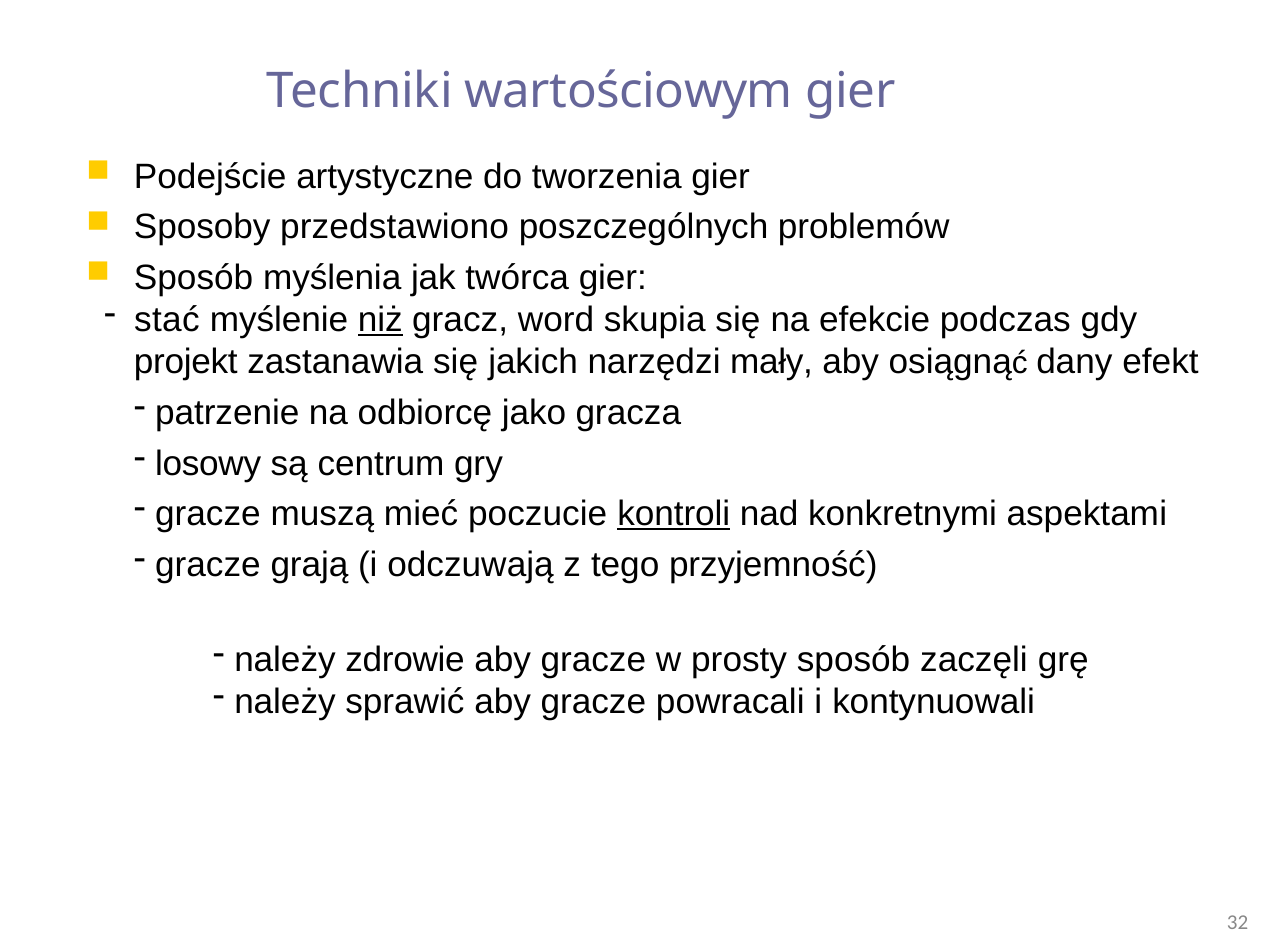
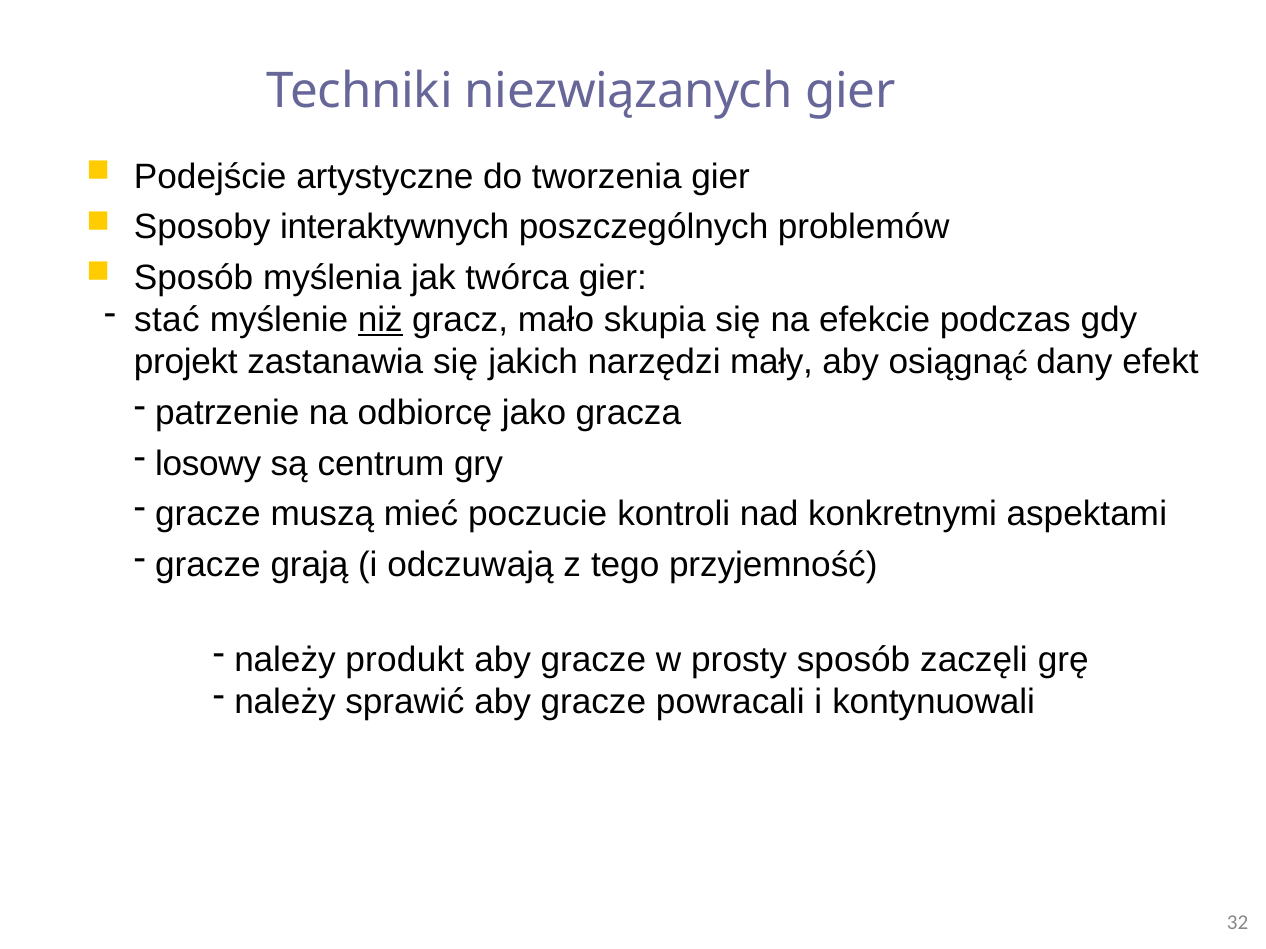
wartościowym: wartościowym -> niezwiązanych (629, 91)
przedstawiono: przedstawiono -> interaktywnych (395, 227)
word: word -> mało (556, 320)
kontroli underline: present -> none (674, 514)
zdrowie: zdrowie -> produkt (405, 660)
